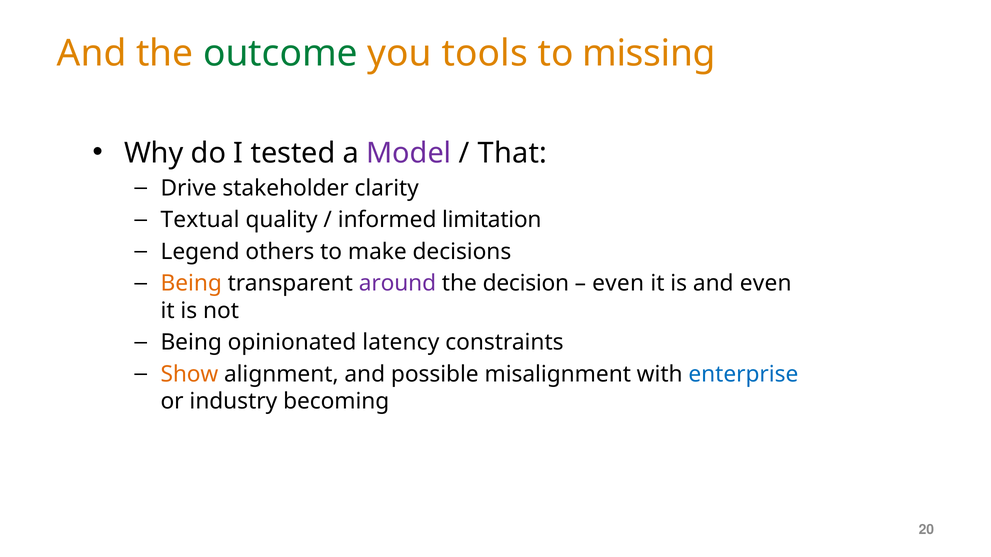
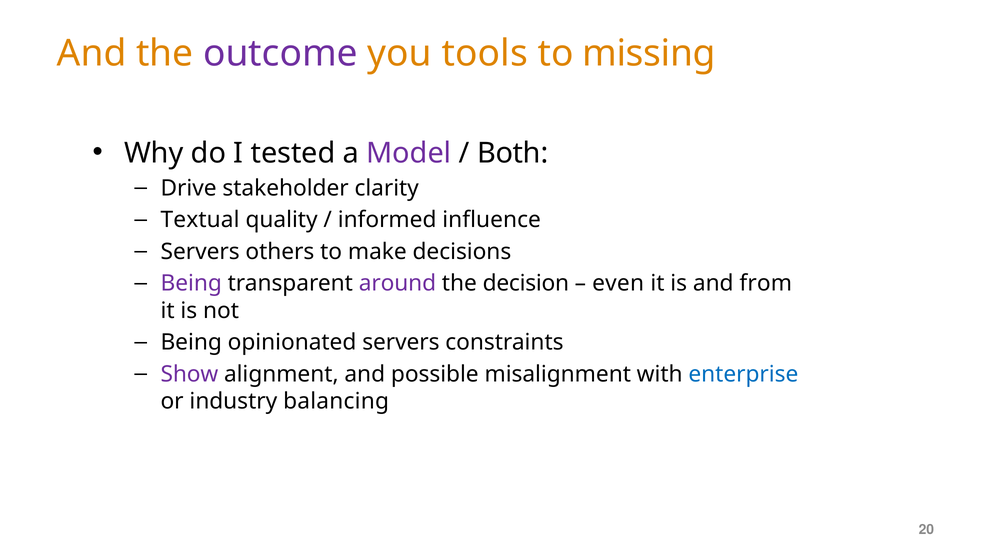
outcome colour: green -> purple (280, 53)
That: That -> Both (513, 153)
limitation: limitation -> influence (492, 220)
Legend: Legend -> Servers (200, 252)
Being colour: orange -> purple (191, 284)
and even: even -> from (766, 284)
opinionated latency: latency -> servers (401, 343)
Show colour: orange -> purple (189, 374)
becoming: becoming -> balancing (336, 402)
